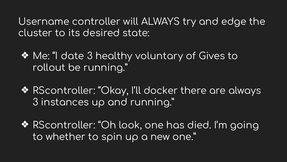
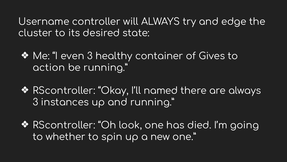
date: date -> even (72, 56)
voluntary: voluntary -> container (159, 56)
rollout: rollout -> action (49, 68)
docker: docker -> named (161, 90)
